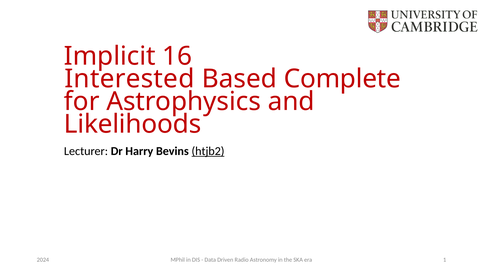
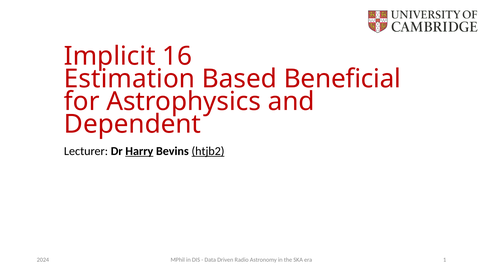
Interested: Interested -> Estimation (130, 79)
Complete: Complete -> Beneficial (342, 79)
Likelihoods: Likelihoods -> Dependent (133, 124)
Harry underline: none -> present (139, 151)
